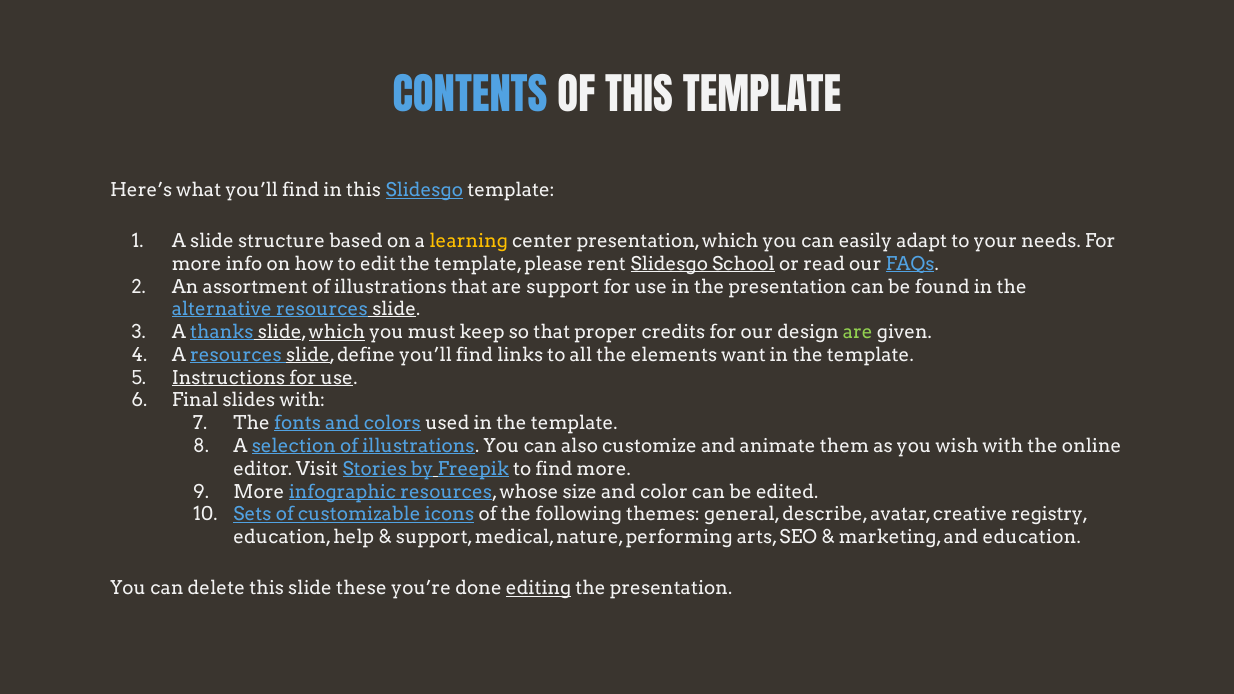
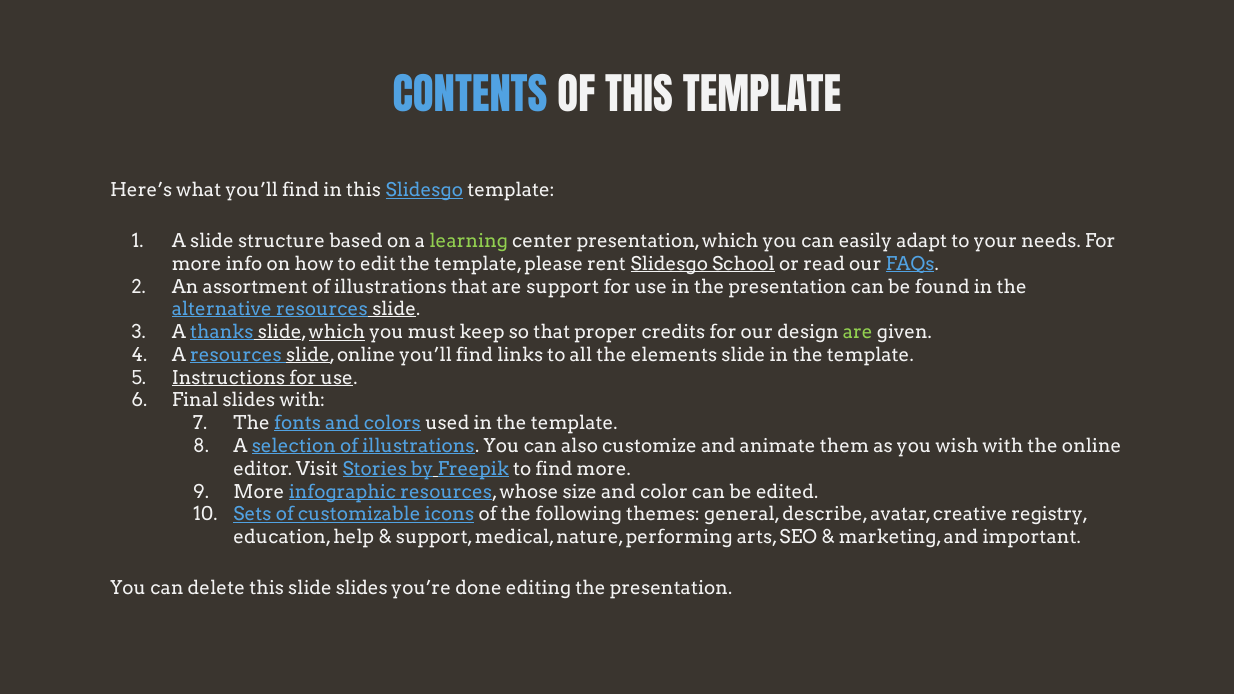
learning colour: yellow -> light green (469, 241)
slide define: define -> online (366, 355)
elements want: want -> slide (743, 355)
and education: education -> important (1032, 538)
slide these: these -> slides (362, 588)
editing underline: present -> none (539, 588)
